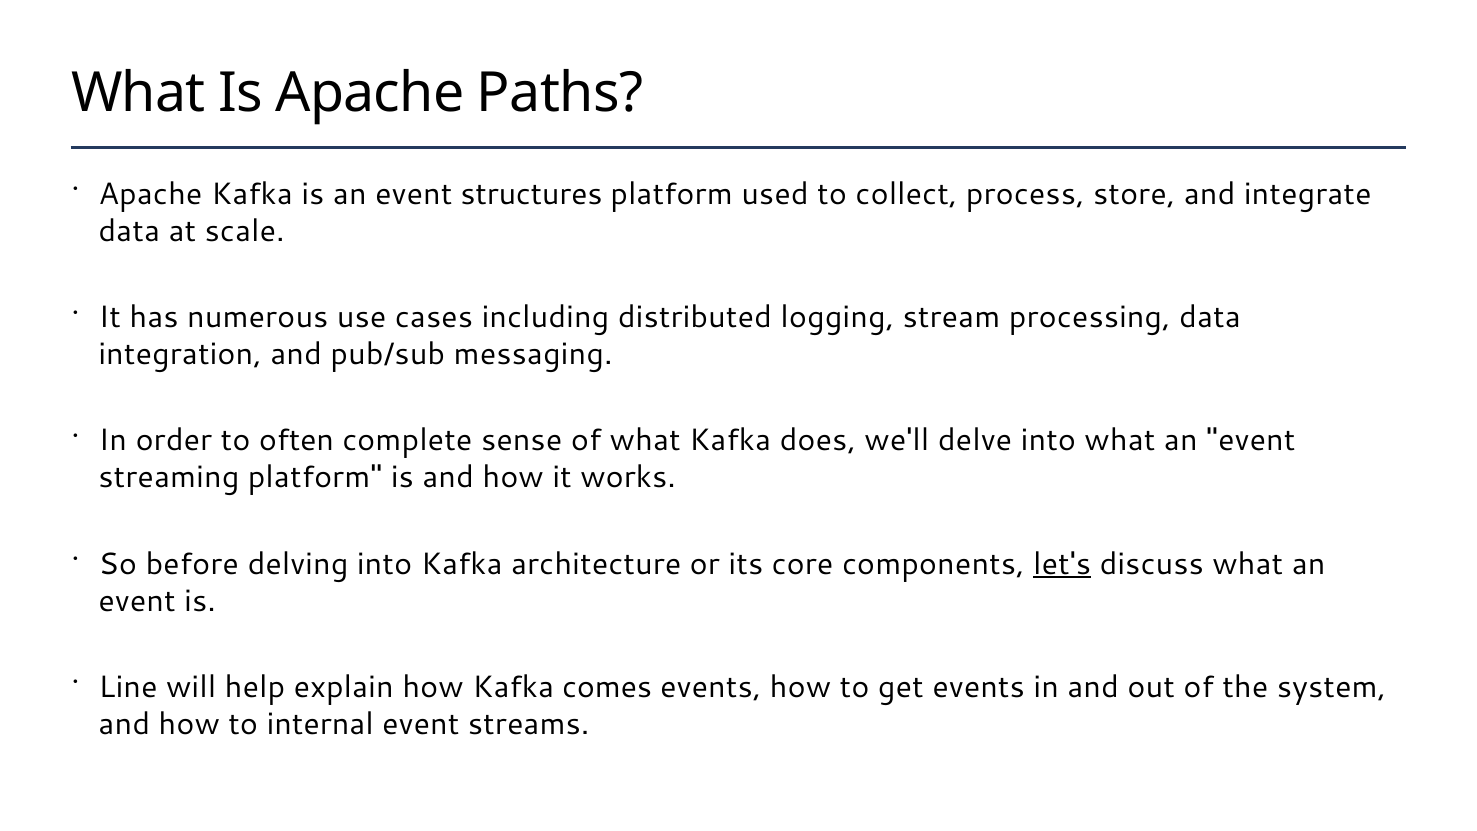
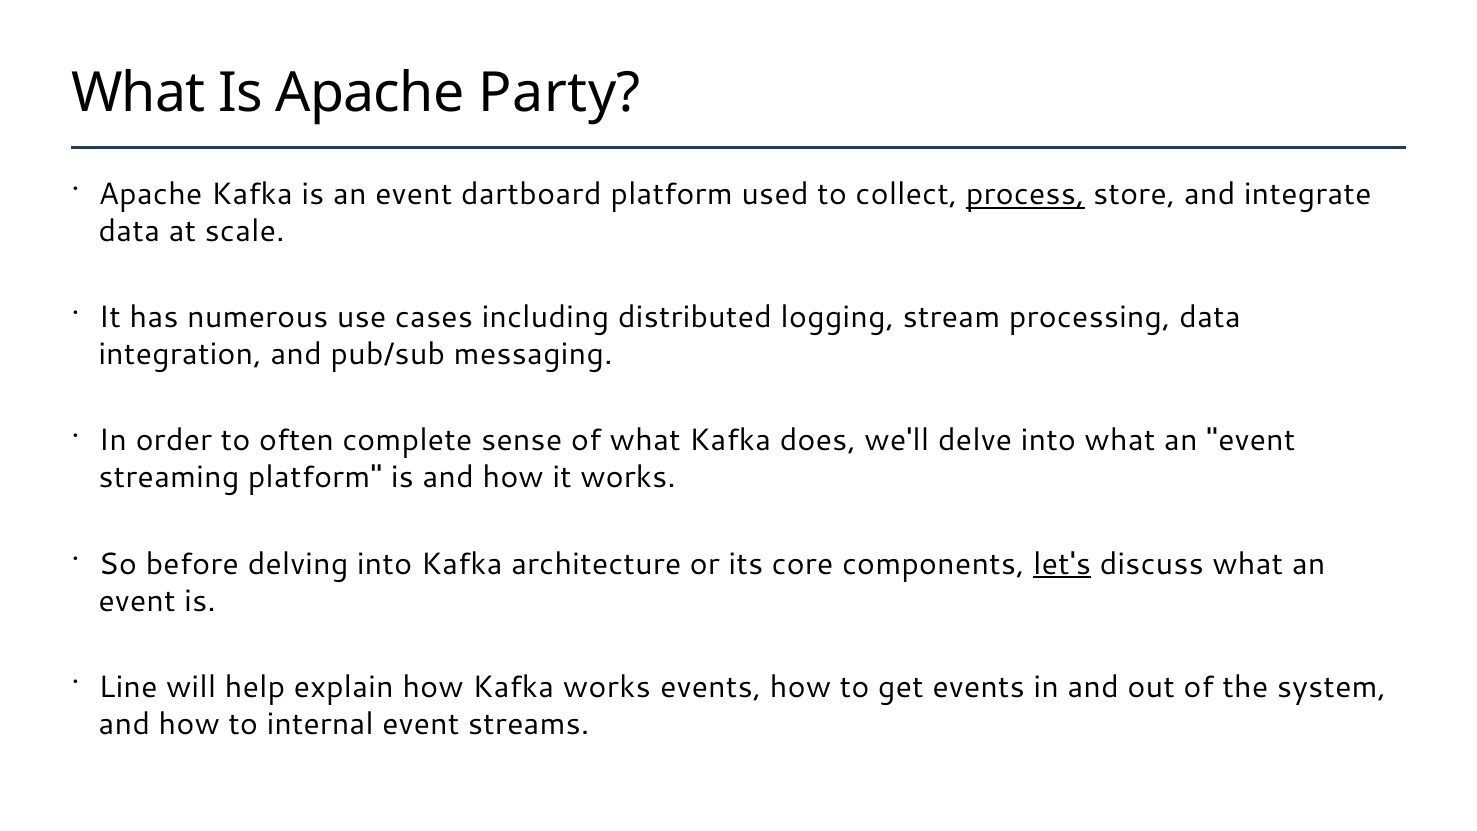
Paths: Paths -> Party (560, 93)
structures: structures -> dartboard (531, 194)
process underline: none -> present (1025, 194)
Kafka comes: comes -> works (607, 687)
